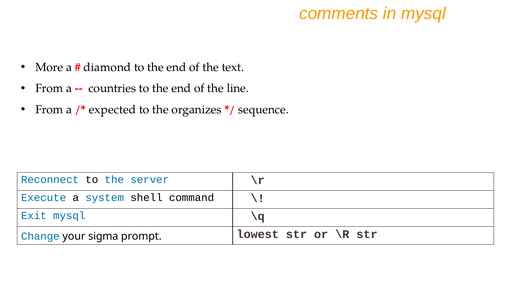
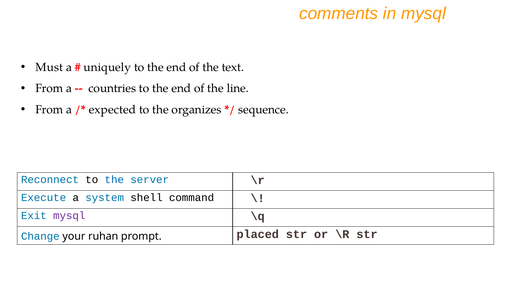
More: More -> Must (49, 67)
diamond: diamond -> uniquely (107, 67)
mysql colour: blue -> purple (69, 216)
sigma: sigma -> ruhan (103, 236)
lowest: lowest -> placed (258, 234)
